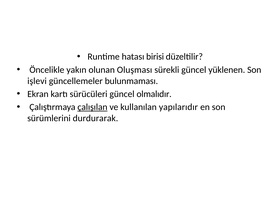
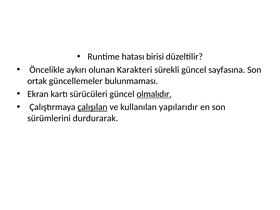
yakın: yakın -> aykırı (76, 70)
Oluşması: Oluşması -> Karakteri (135, 70)
yüklenen: yüklenen -> sayfasına (227, 70)
işlevi: işlevi -> ortak (37, 81)
olmalıdır underline: none -> present (154, 94)
